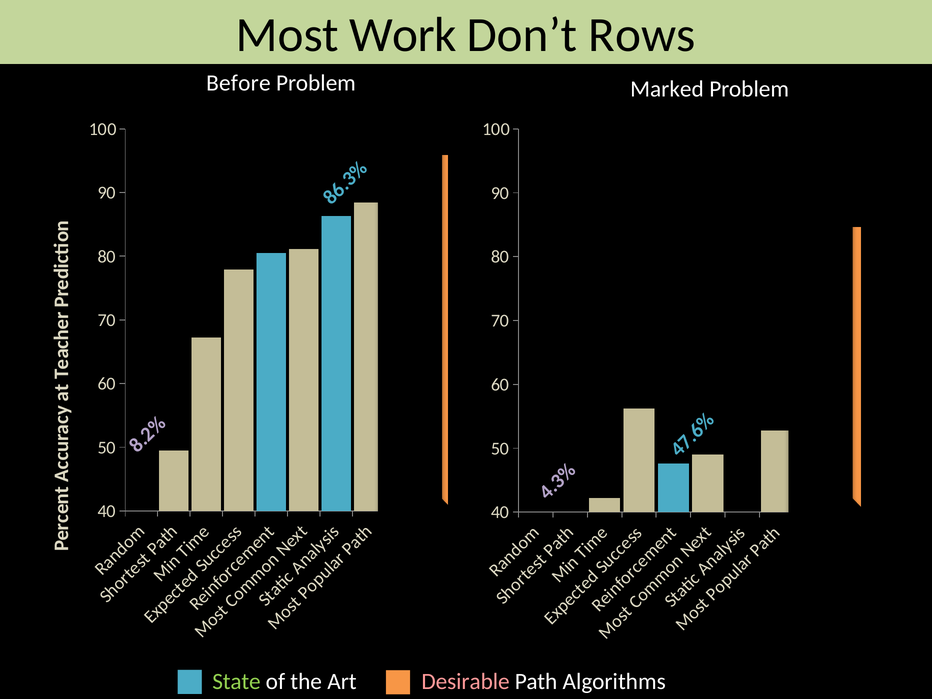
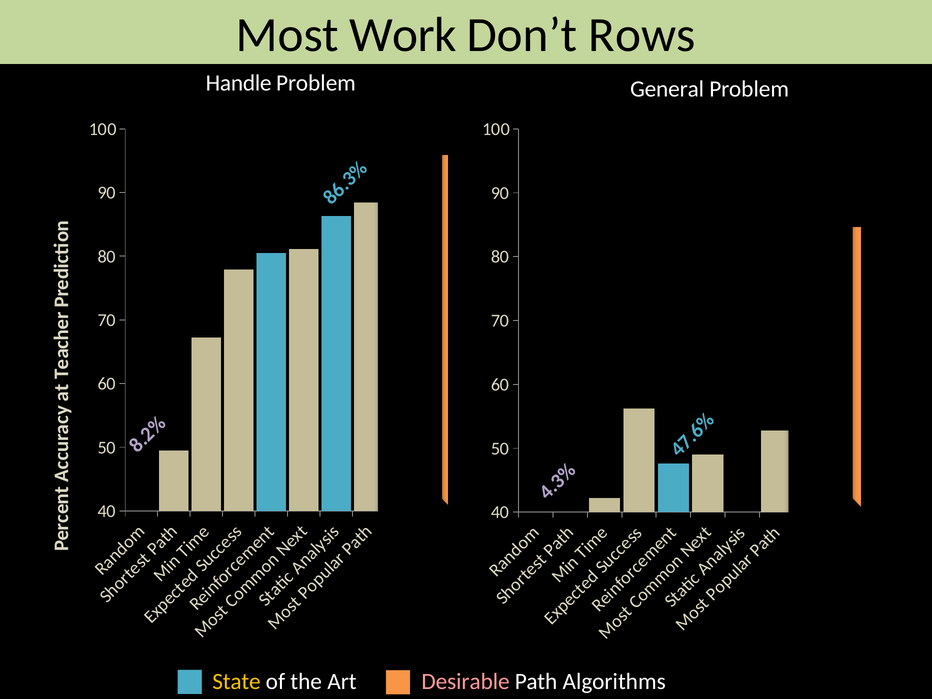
Before: Before -> Handle (239, 83)
Marked: Marked -> General (667, 89)
State colour: light green -> yellow (236, 682)
